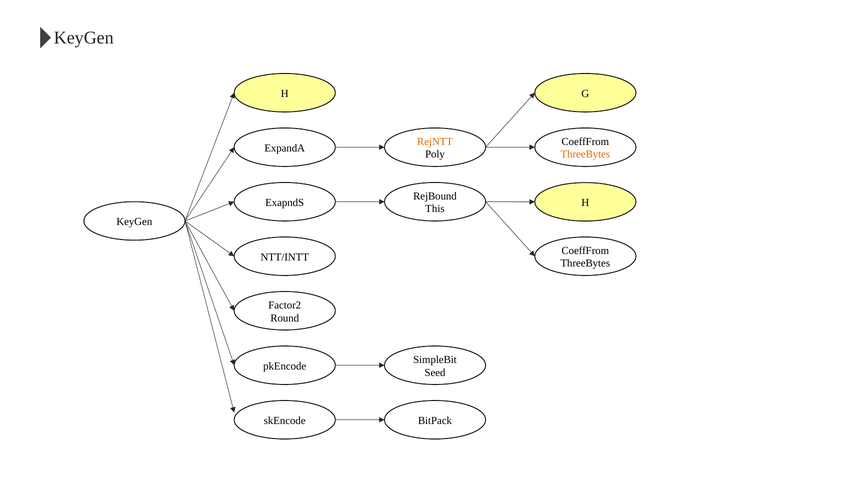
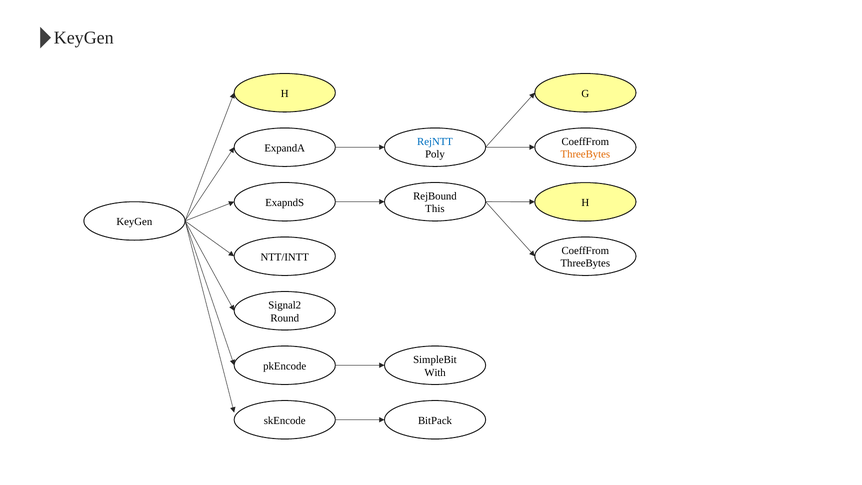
RejNTT colour: orange -> blue (435, 141)
Factor2: Factor2 -> Signal2 (285, 305)
Seed: Seed -> With (435, 372)
